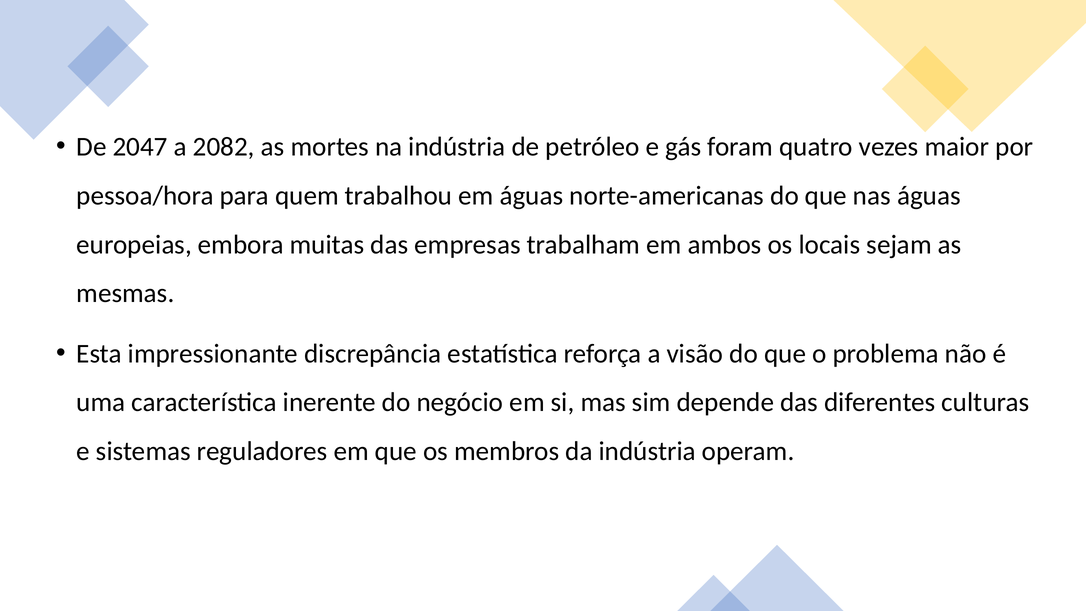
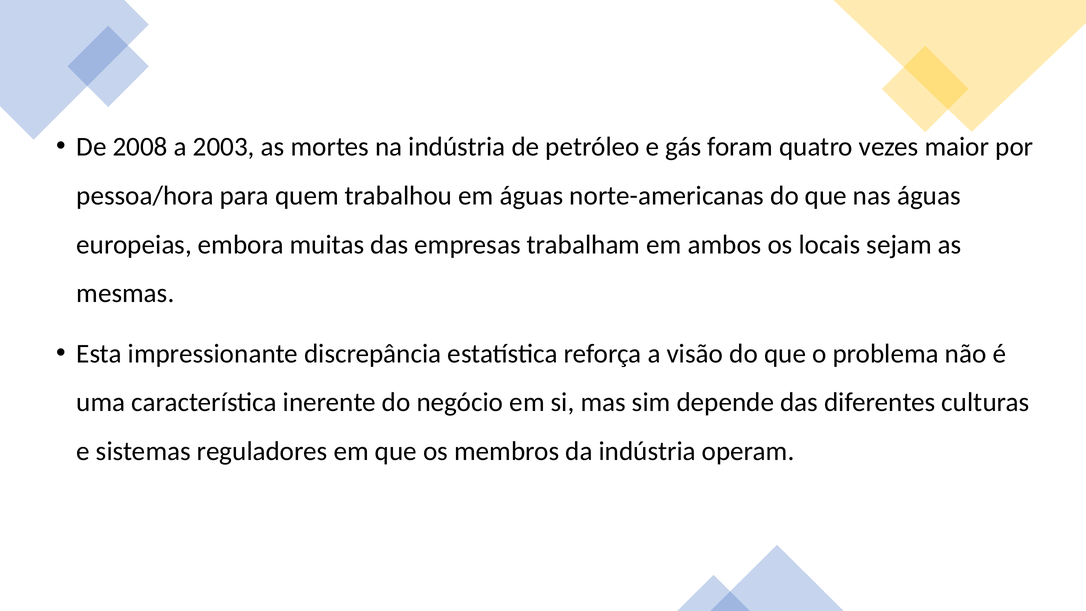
2047: 2047 -> 2008 (140, 147)
2082: 2082 -> 2003 (224, 147)
